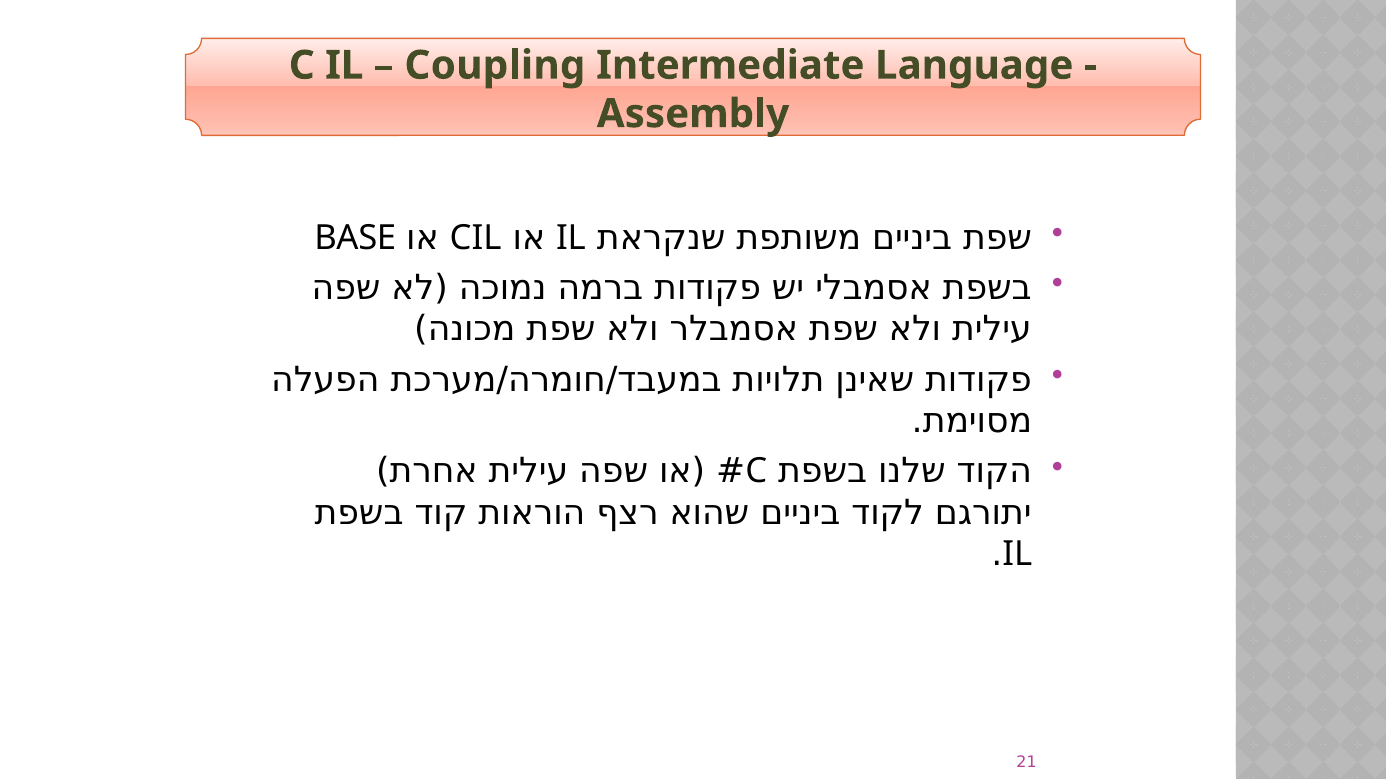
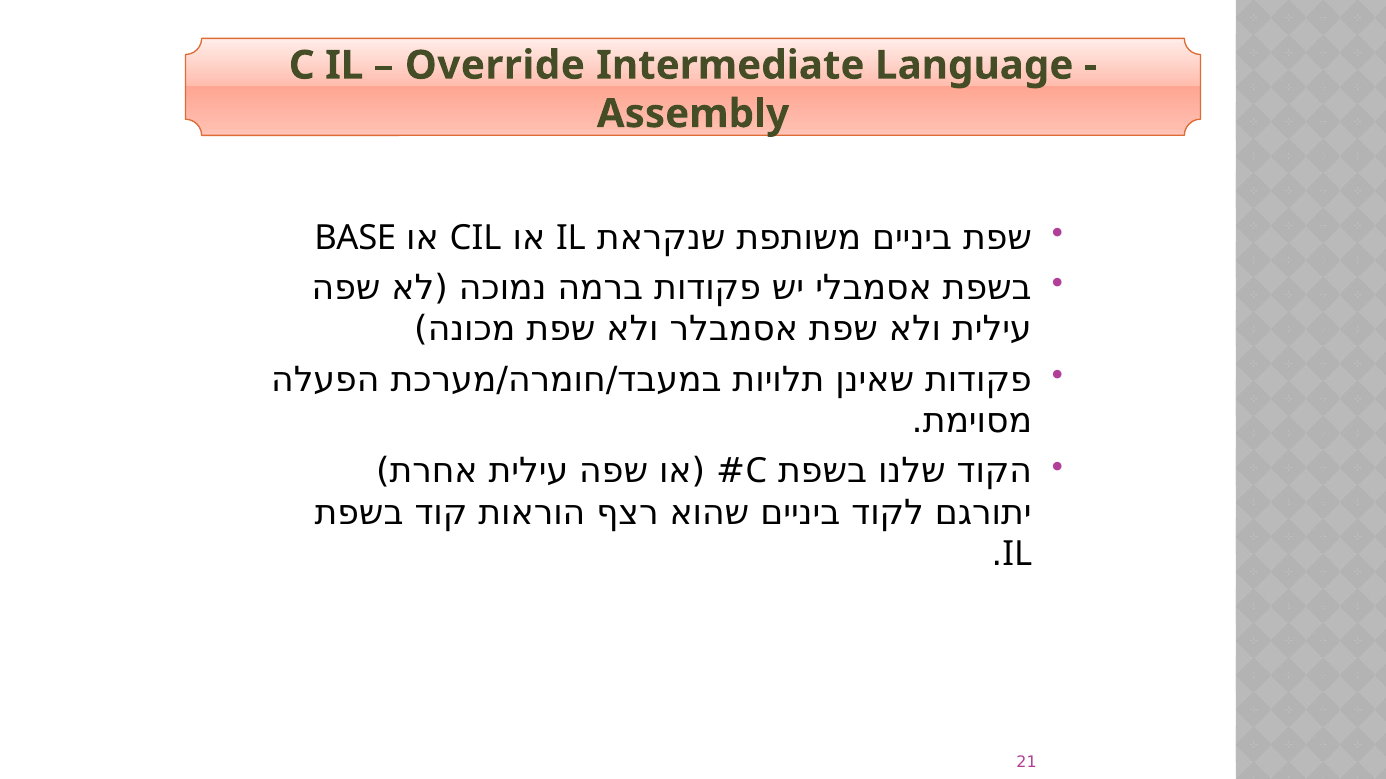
Coupling: Coupling -> Override (495, 65)
